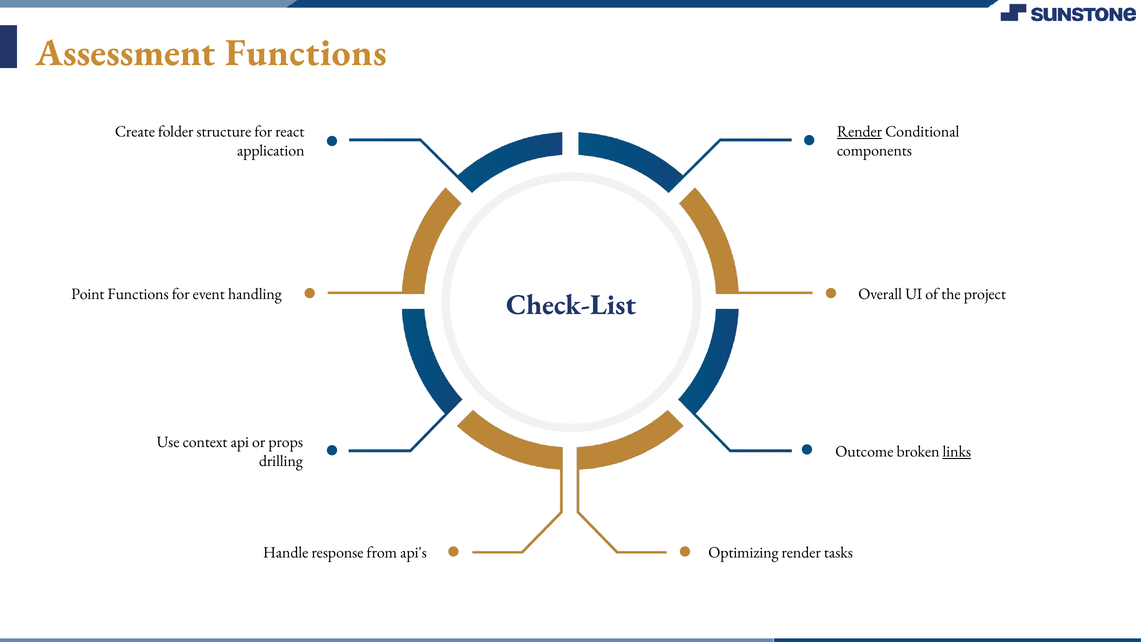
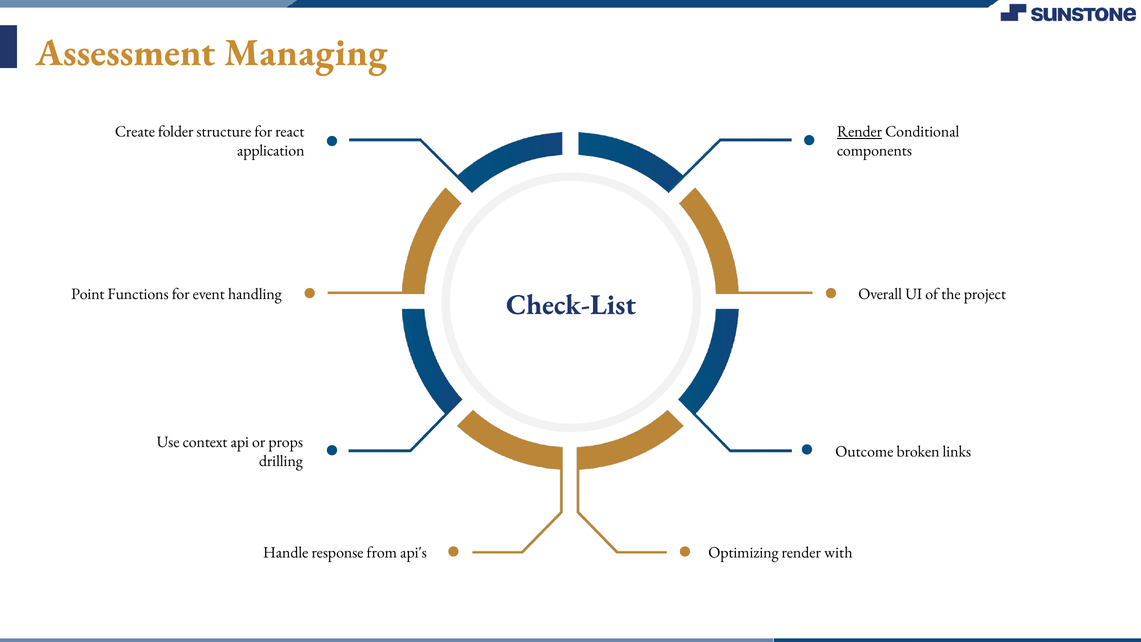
Assessment Functions: Functions -> Managing (306, 52)
links underline: present -> none (957, 451)
tasks: tasks -> with (838, 552)
